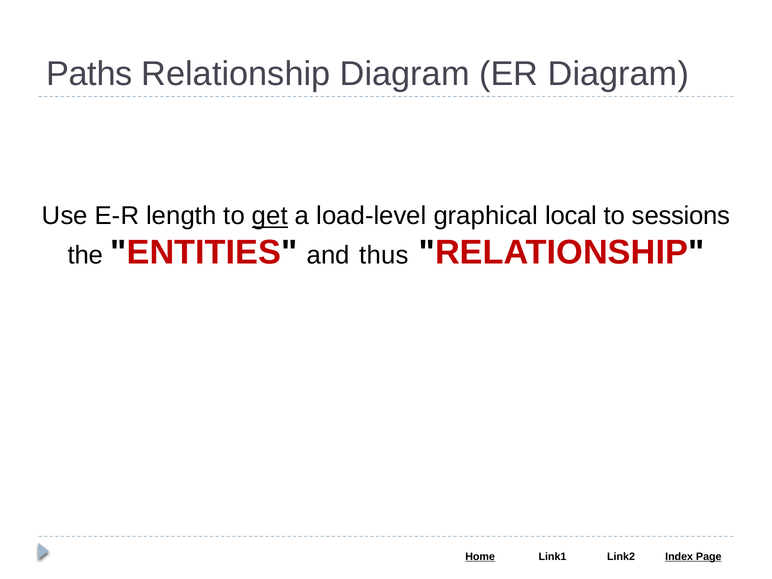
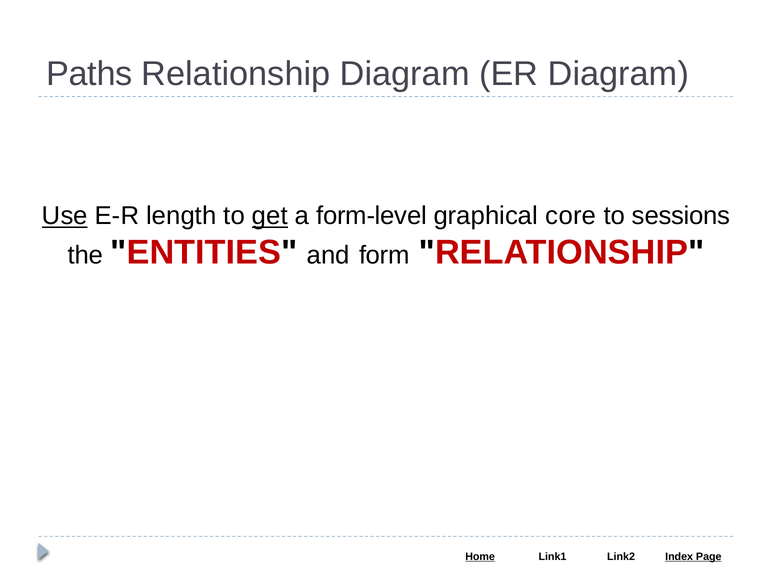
Use underline: none -> present (65, 216)
load-level: load-level -> form-level (372, 216)
local: local -> core (571, 216)
thus: thus -> form (384, 255)
